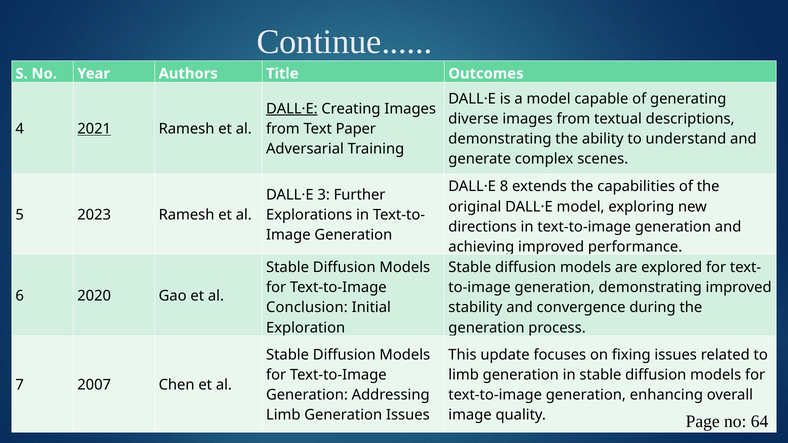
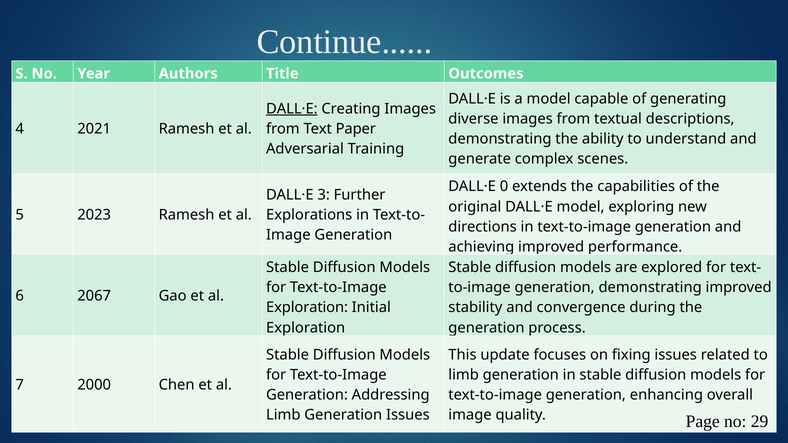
2021 underline: present -> none (94, 129)
8: 8 -> 0 (504, 187)
2020: 2020 -> 2067 (94, 296)
Conclusion: Conclusion -> Exploration (307, 308)
2007: 2007 -> 2000 (94, 385)
64: 64 -> 29 (760, 421)
